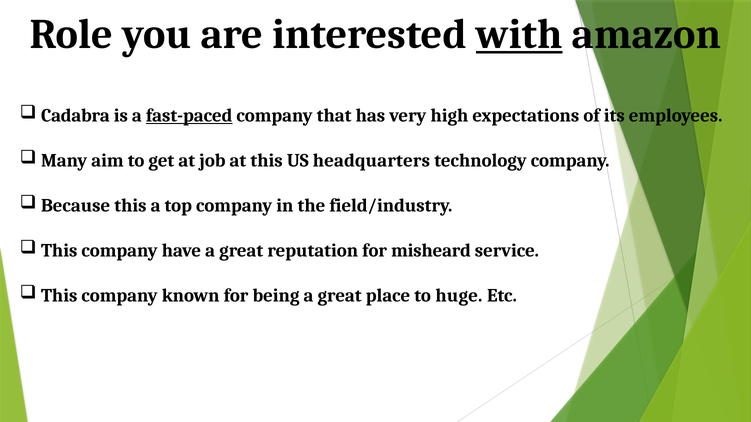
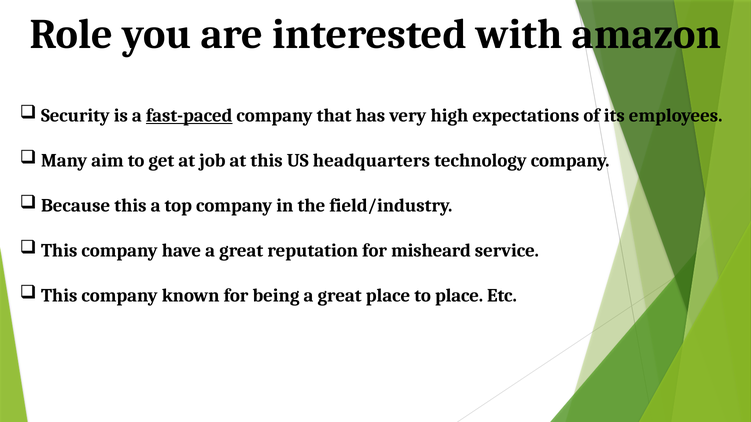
with underline: present -> none (519, 34)
Cadabra: Cadabra -> Security (75, 116)
to huge: huge -> place (459, 296)
